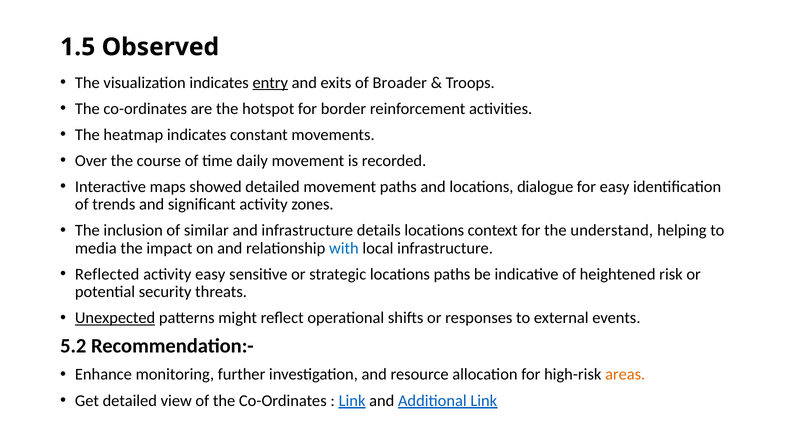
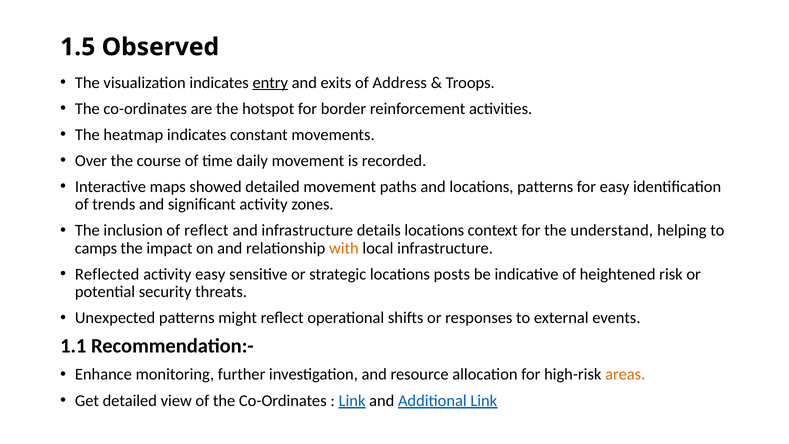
Broader: Broader -> Address (400, 83)
locations dialogue: dialogue -> patterns (545, 187)
of similar: similar -> reflect (206, 230)
media: media -> camps (96, 248)
with colour: blue -> orange (344, 248)
locations paths: paths -> posts (452, 274)
Unexpected underline: present -> none (115, 318)
5.2: 5.2 -> 1.1 (73, 346)
